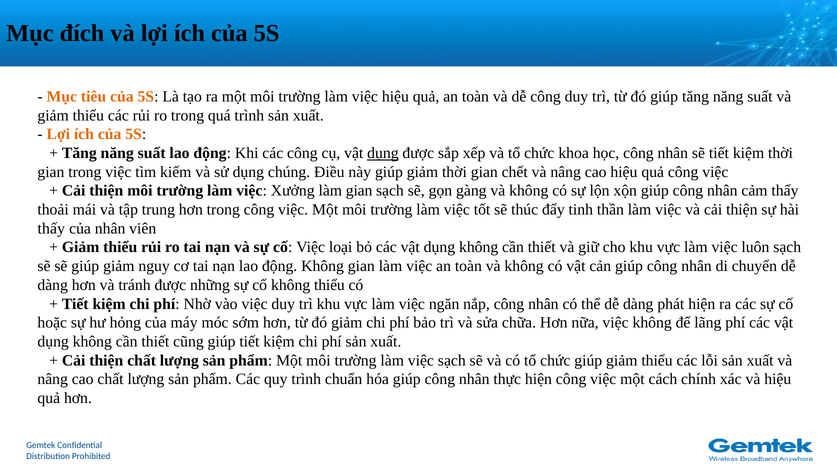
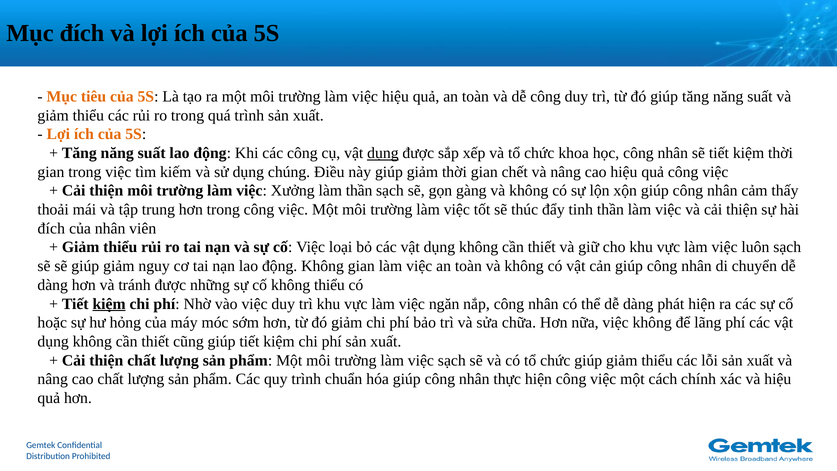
làm gian: gian -> thần (359, 191)
thấy: thấy -> đích (51, 228)
kiệm underline: none -> present (109, 304)
